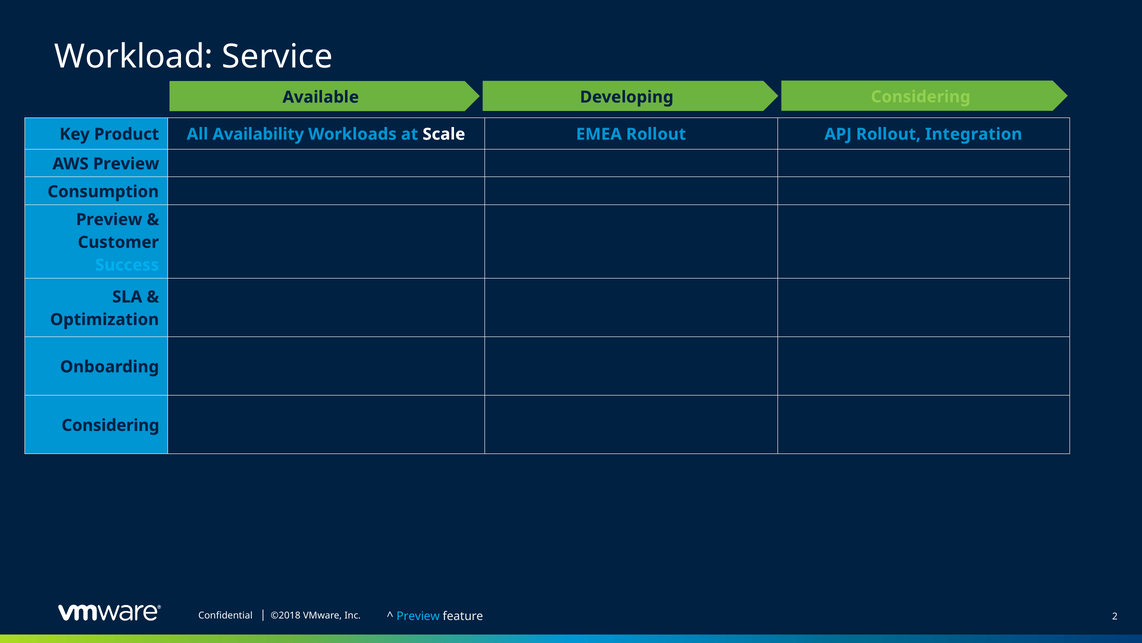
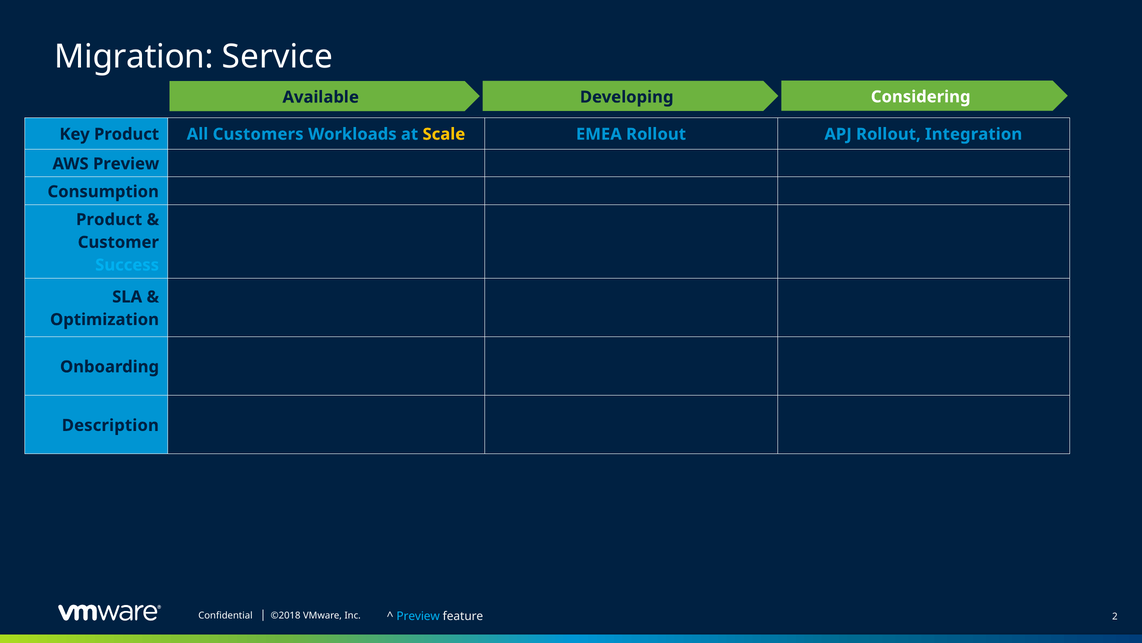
Workload: Workload -> Migration (134, 57)
Considering colour: light green -> white (921, 97)
Availability: Availability -> Customers (258, 134)
Scale colour: white -> yellow (444, 134)
Preview: Preview -> Product (109, 219)
Considering: Considering -> Description (110, 425)
